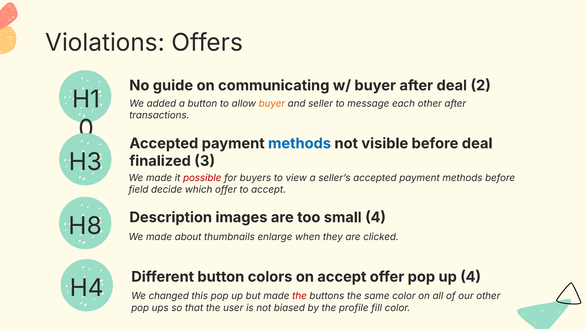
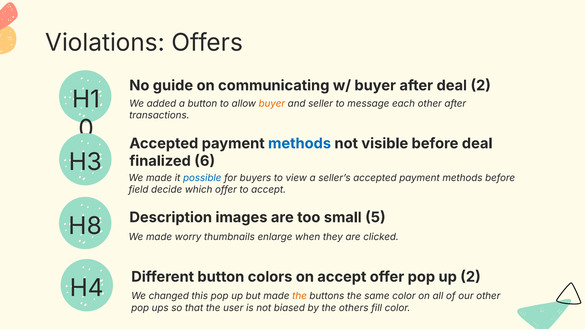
3: 3 -> 6 (205, 161)
possible colour: red -> blue (202, 178)
small 4: 4 -> 5 (375, 217)
about: about -> worry (188, 237)
up 4: 4 -> 2 (470, 277)
the colour: red -> orange (300, 296)
profile: profile -> others (354, 308)
